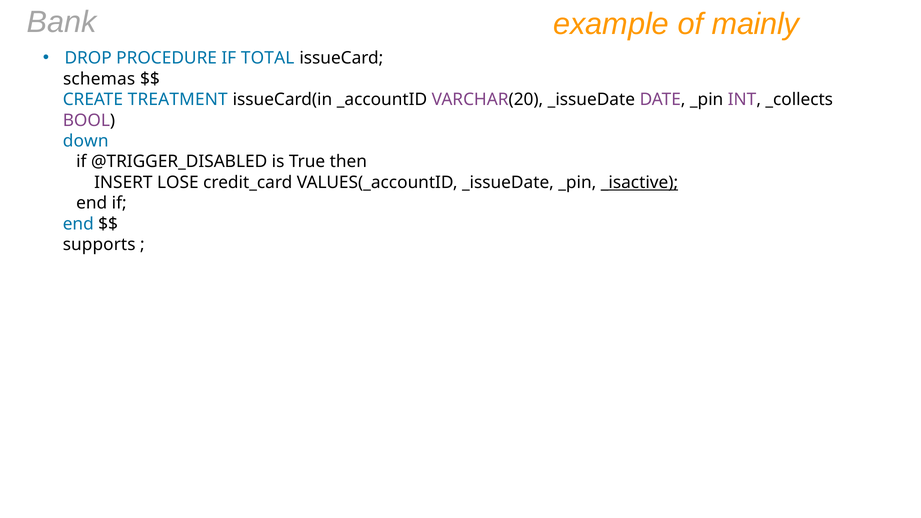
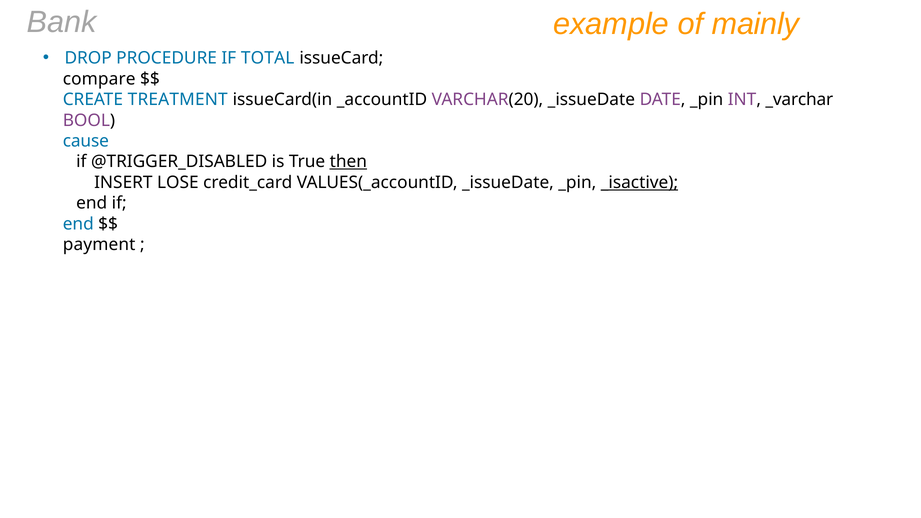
schemas: schemas -> compare (99, 79)
_collects: _collects -> _varchar (799, 100)
down: down -> cause (86, 141)
then underline: none -> present (348, 162)
supports: supports -> payment (99, 245)
